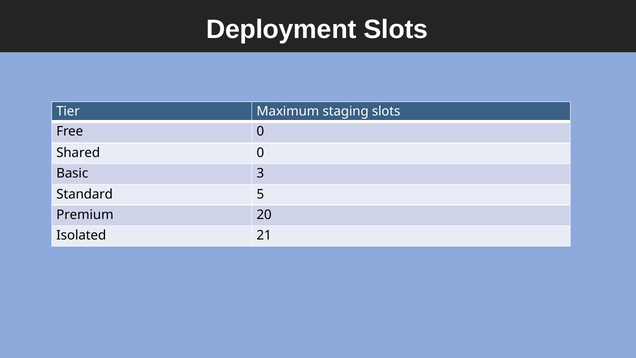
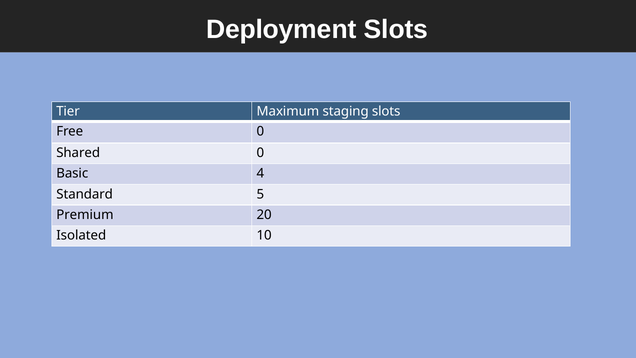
3: 3 -> 4 (260, 173)
21: 21 -> 10 (264, 235)
